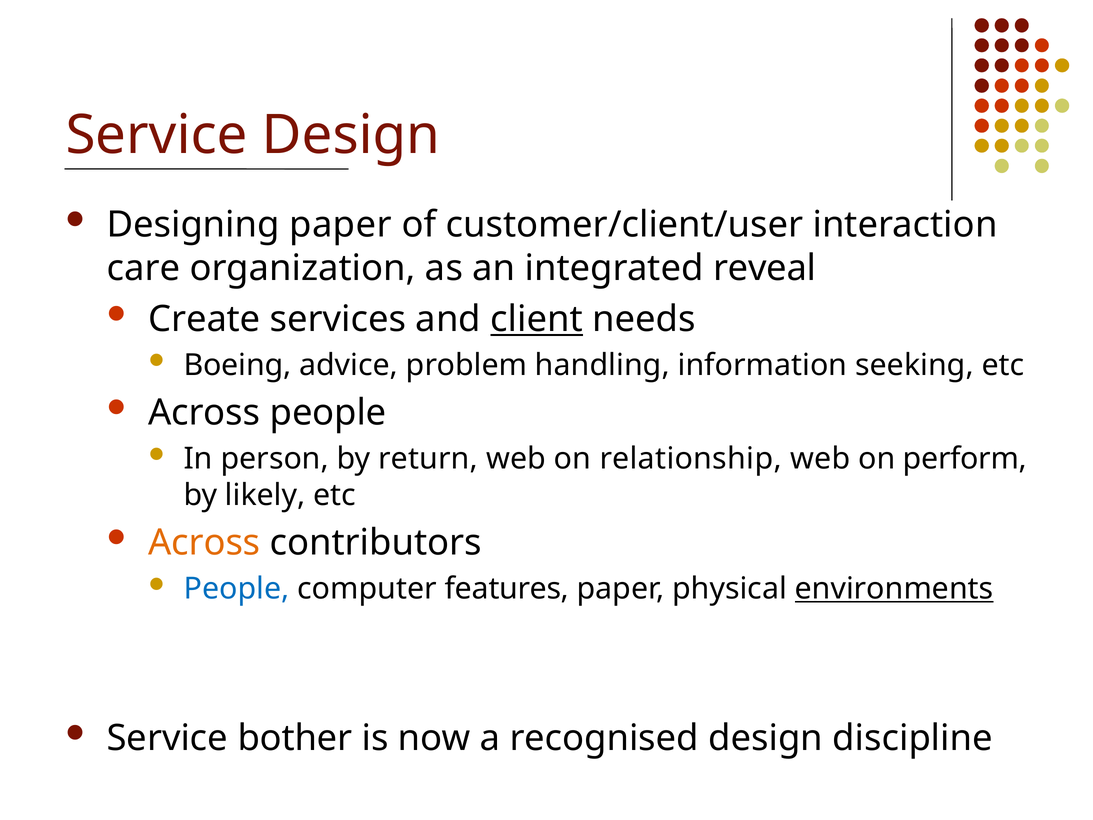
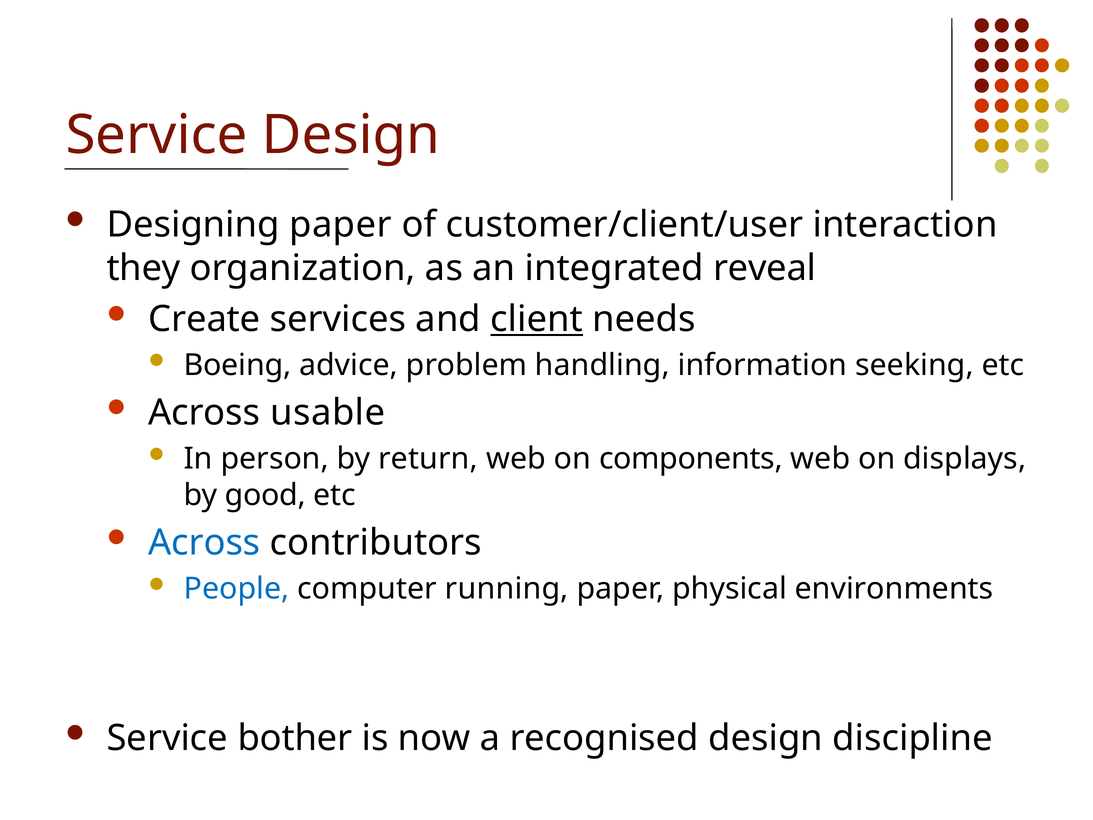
care: care -> they (144, 268)
Across people: people -> usable (328, 413)
relationship: relationship -> components (691, 459)
perform: perform -> displays (965, 459)
likely: likely -> good (265, 495)
Across colour: orange -> blue (204, 543)
features: features -> running (507, 588)
environments underline: present -> none (894, 588)
